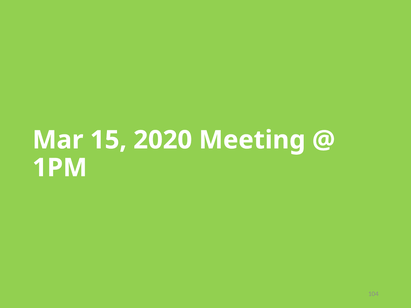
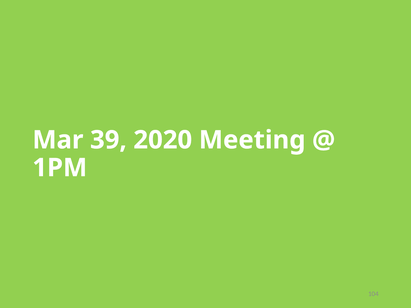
15: 15 -> 39 (108, 140)
